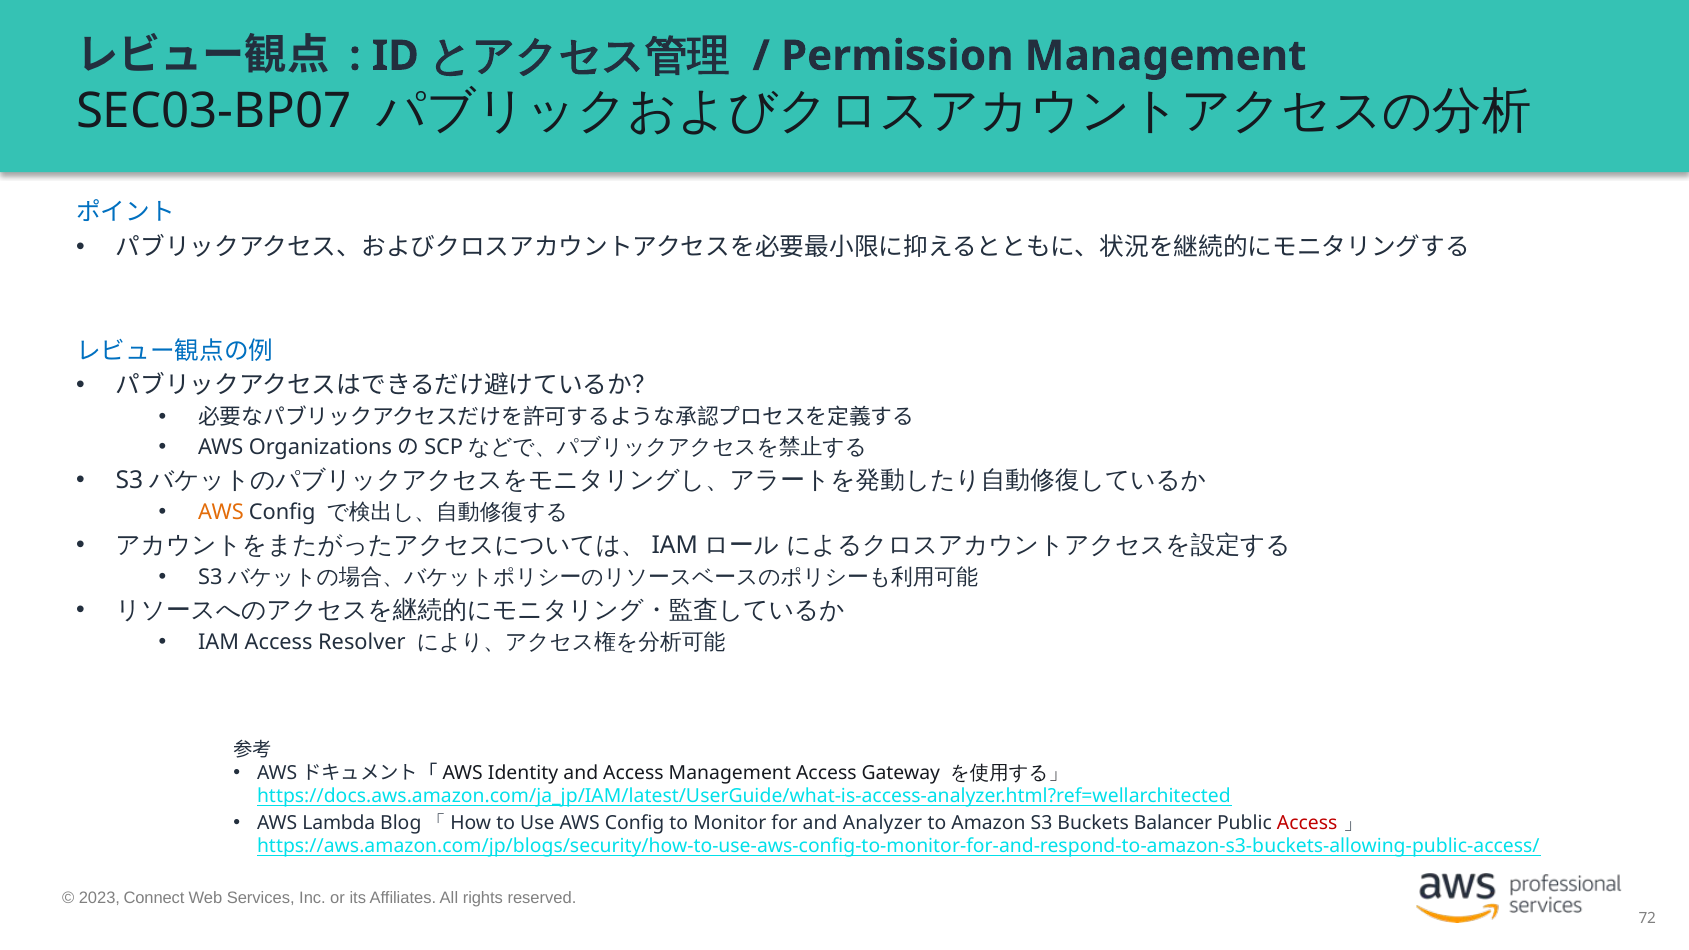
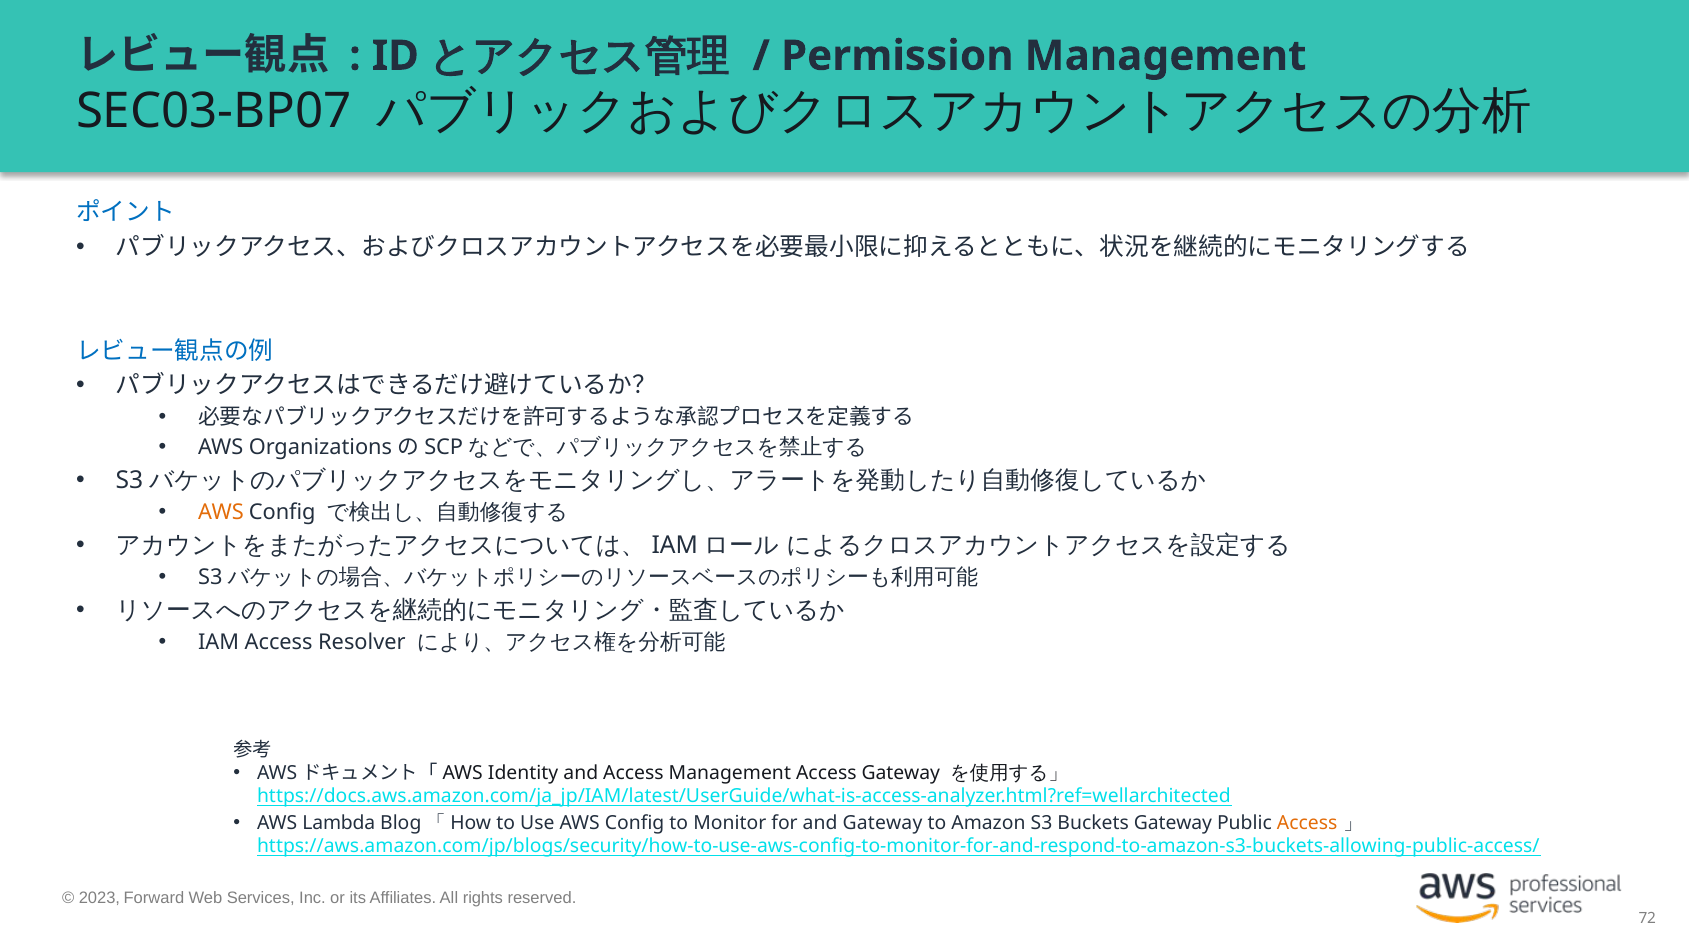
and Analyzer: Analyzer -> Gateway (882, 823)
Buckets Balancer: Balancer -> Gateway (1173, 823)
Access colour: red -> orange (1307, 823)
Connect: Connect -> Forward (154, 898)
